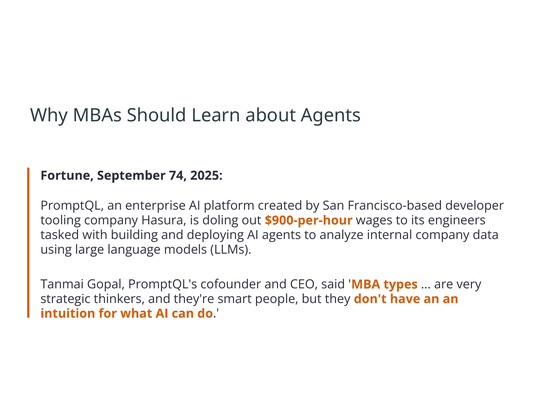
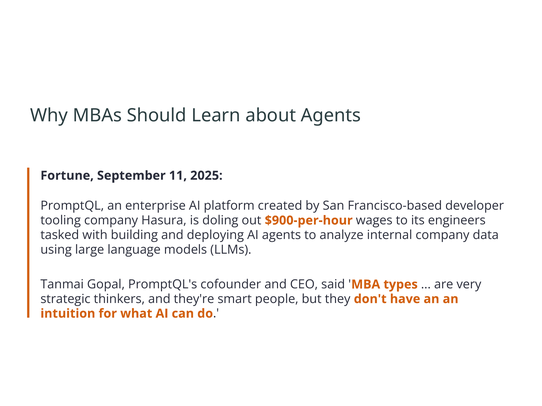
74: 74 -> 11 (178, 176)
